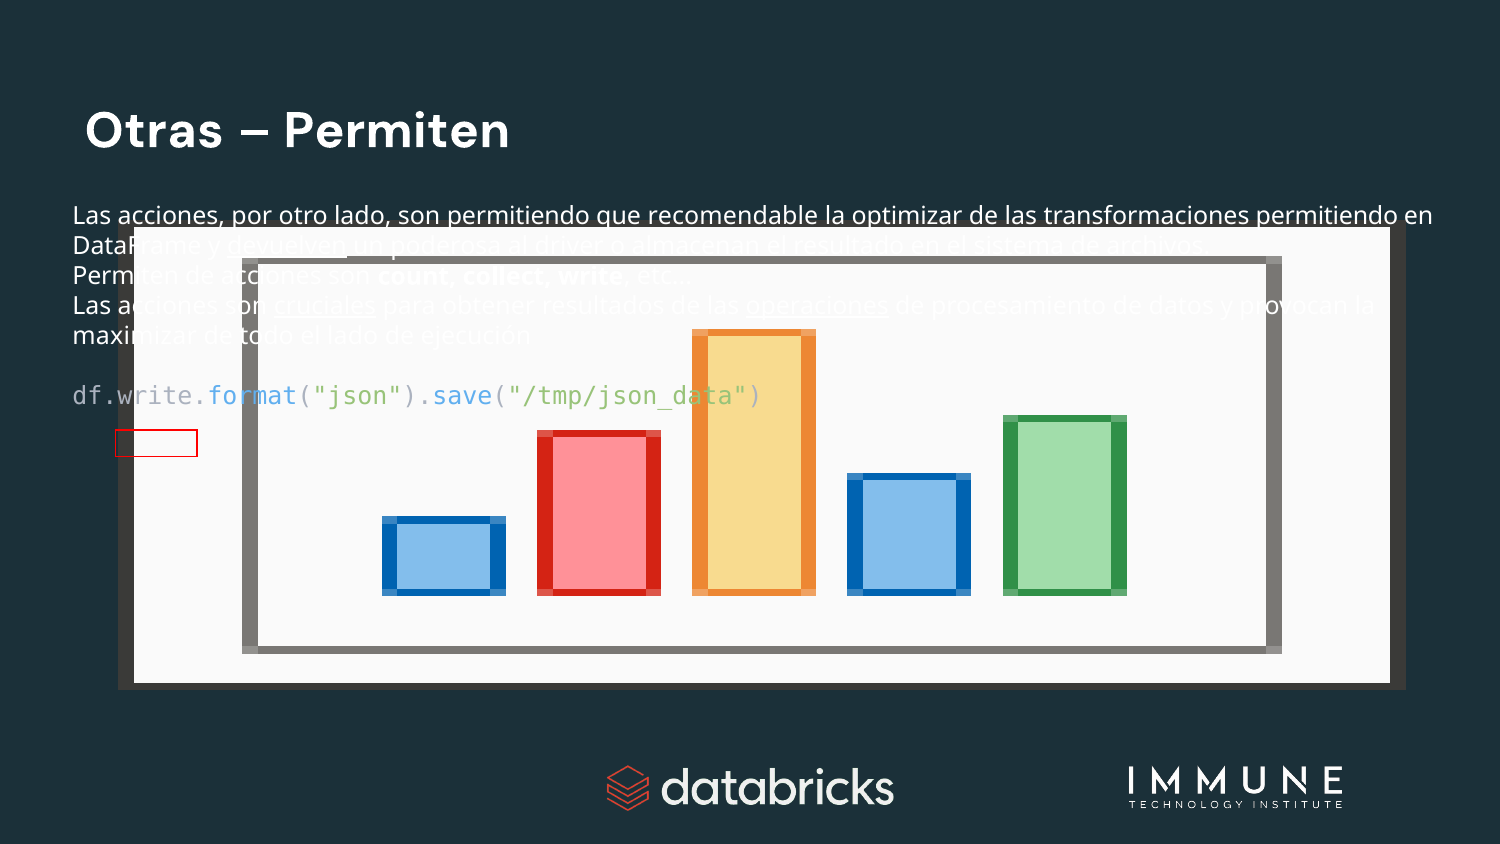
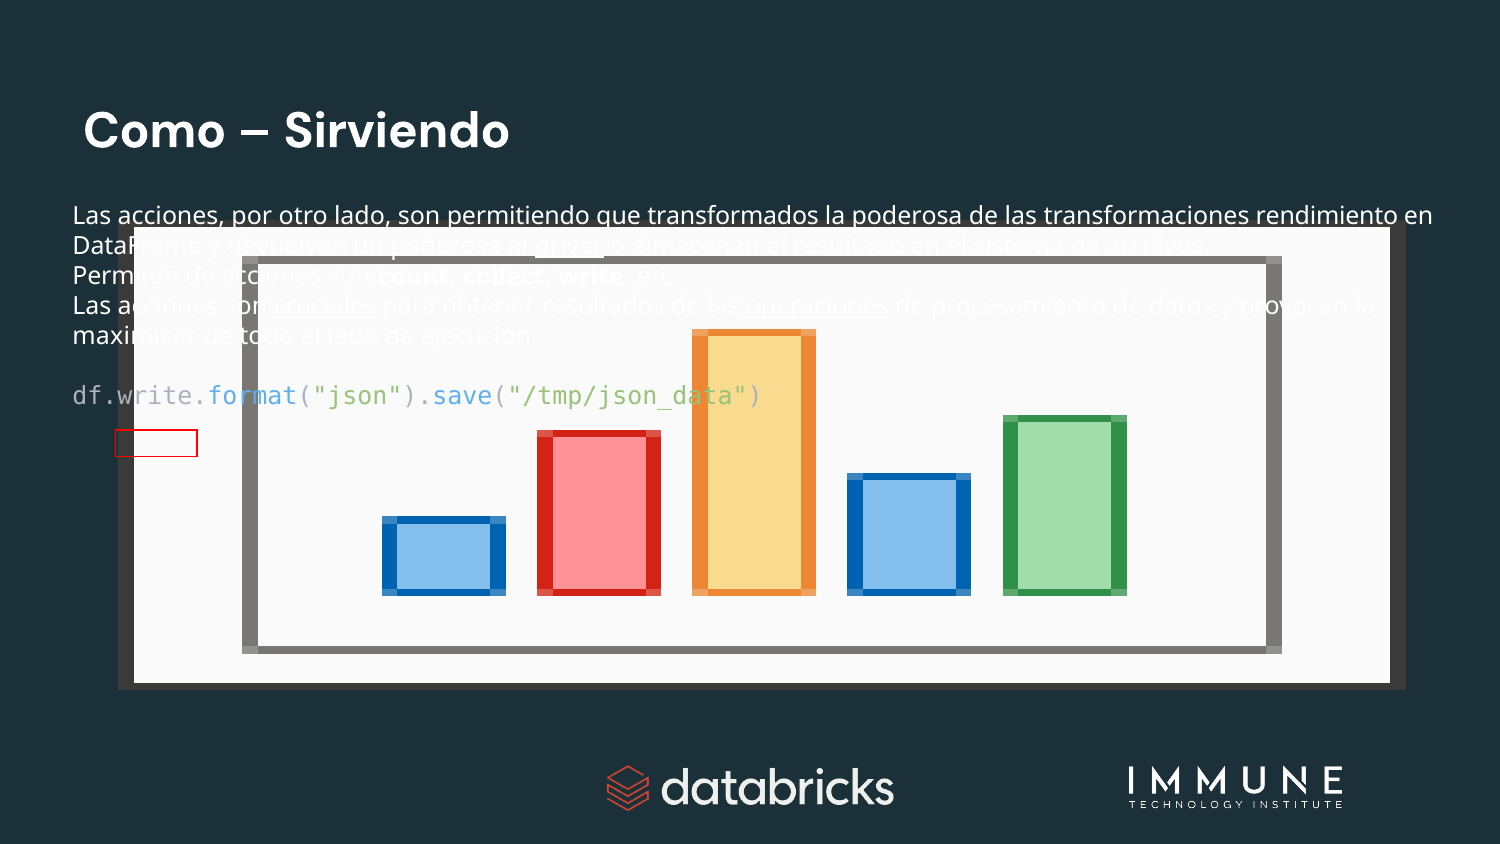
Otras: Otras -> Como (155, 131)
Permiten: Permiten -> Sirviendo (397, 131)
recomendable: recomendable -> transformados (733, 216)
la optimizar: optimizar -> poderosa (907, 216)
transformaciones permitiendo: permitiendo -> rendimiento (1327, 216)
devuelven underline: present -> none (287, 246)
driver underline: none -> present (569, 246)
